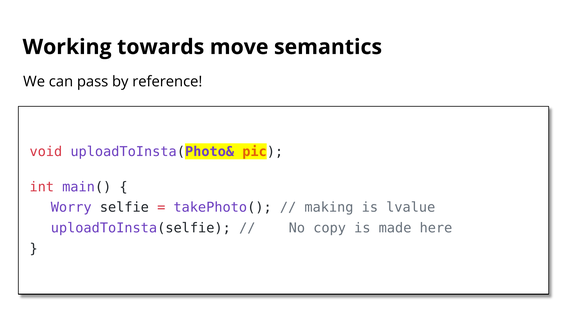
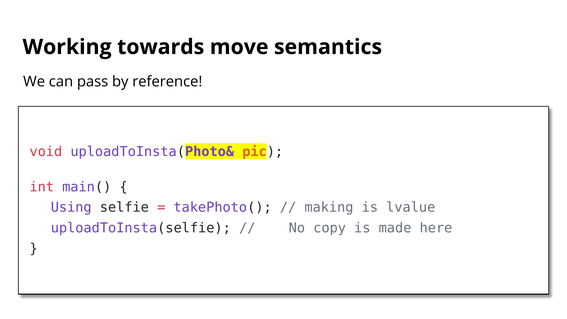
Worry: Worry -> Using (71, 207)
